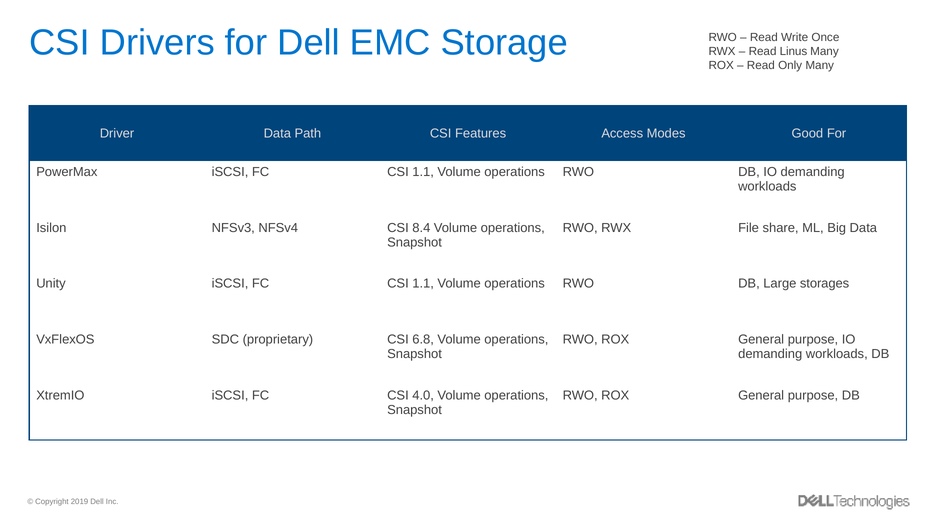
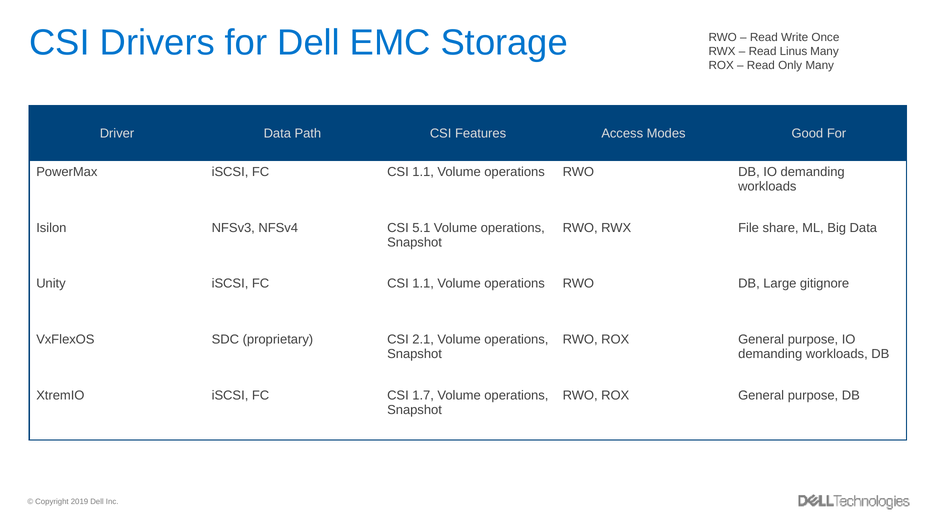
8.4: 8.4 -> 5.1 (421, 228)
storages: storages -> gitignore (825, 284)
6.8: 6.8 -> 2.1 (423, 340)
4.0: 4.0 -> 1.7 (423, 396)
